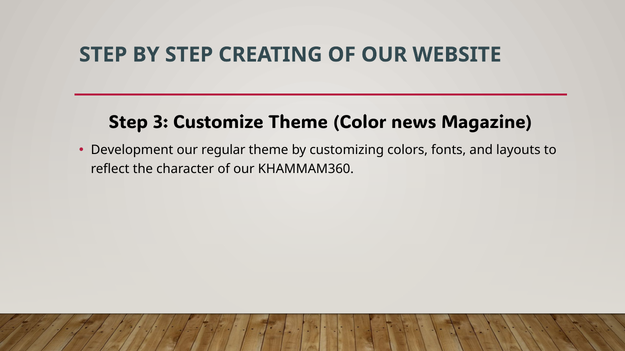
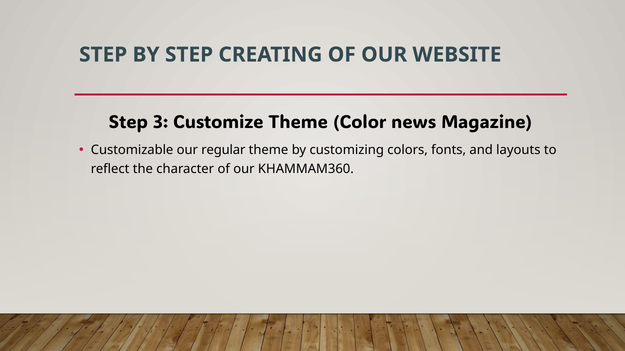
Development: Development -> Customizable (132, 150)
